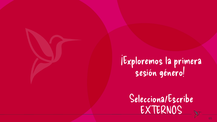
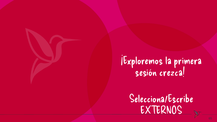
género: género -> crezca (172, 72)
